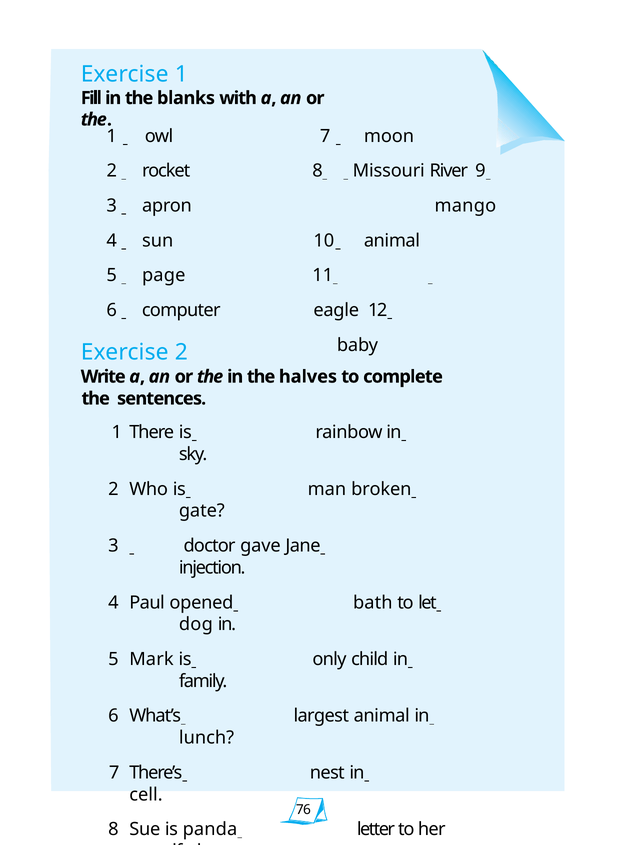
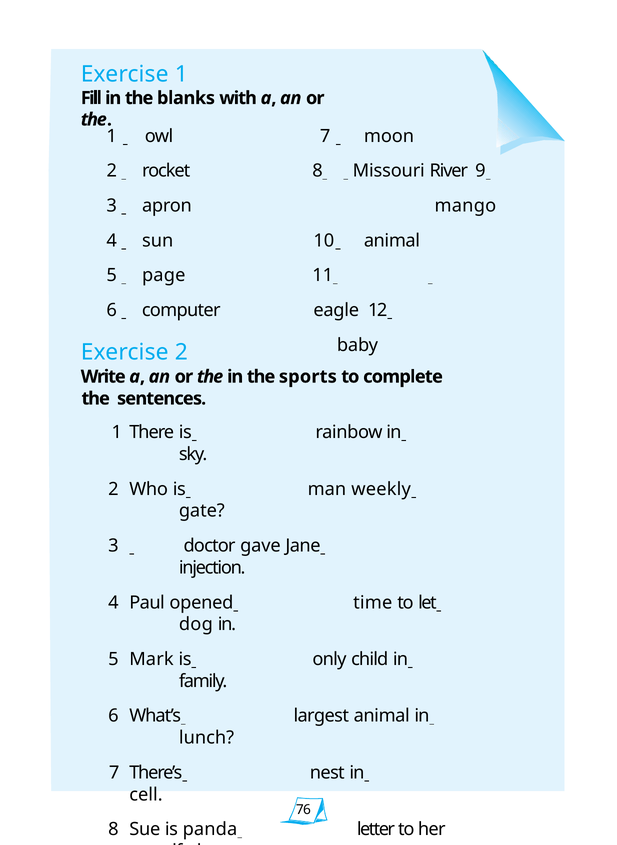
halves: halves -> sports (308, 376)
broken: broken -> weekly (381, 489)
bath: bath -> time (373, 602)
